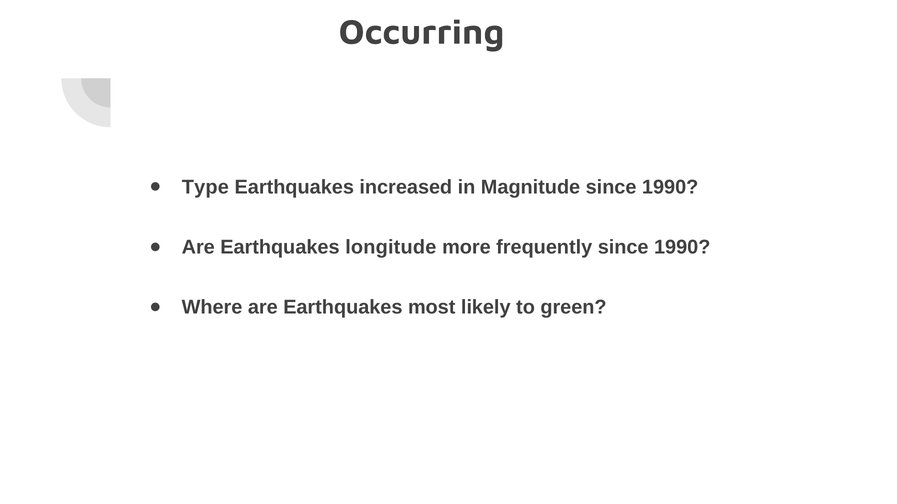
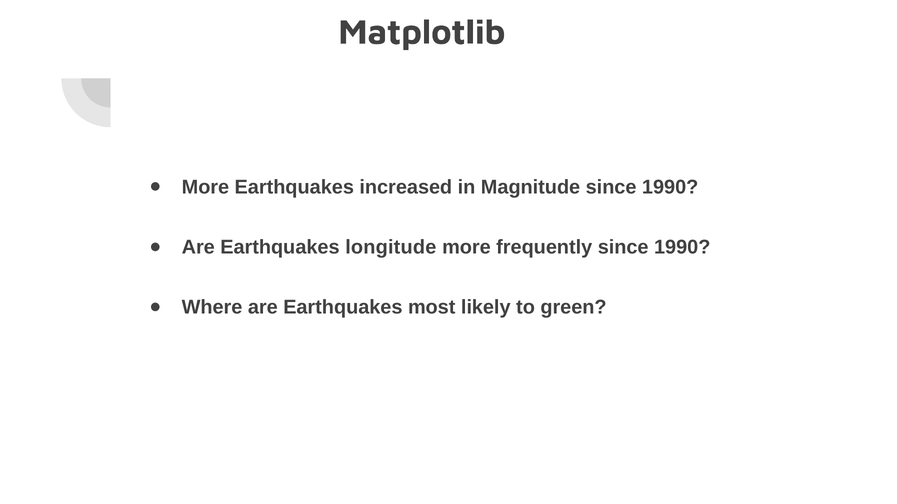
Occurring: Occurring -> Matplotlib (422, 32)
Type: Type -> More (205, 187)
